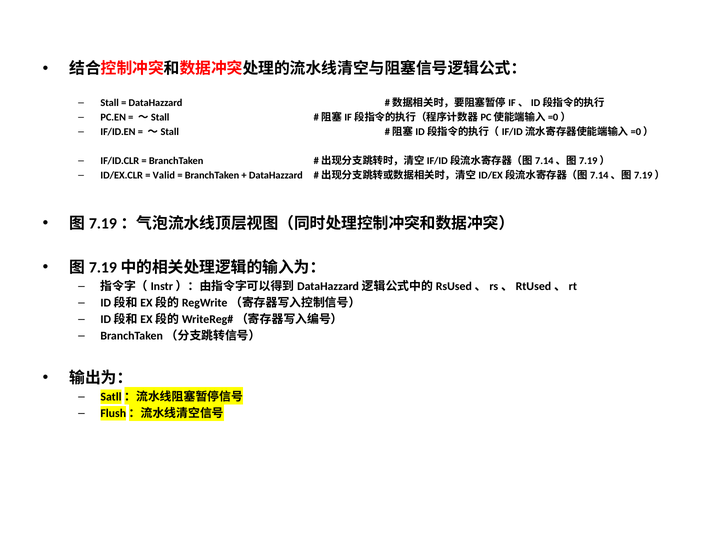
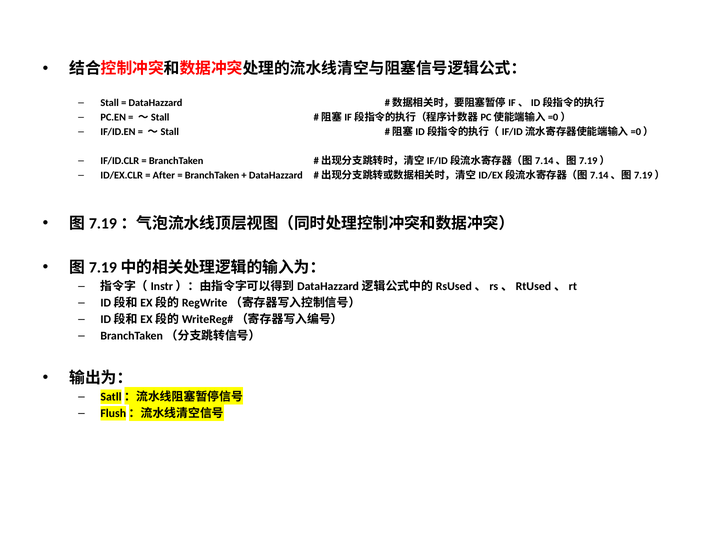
Valid: Valid -> After (164, 175)
